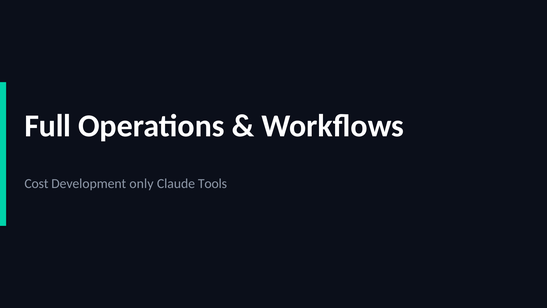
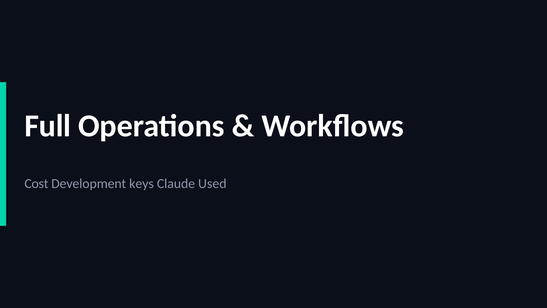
only: only -> keys (142, 183)
Tools: Tools -> Used (212, 183)
